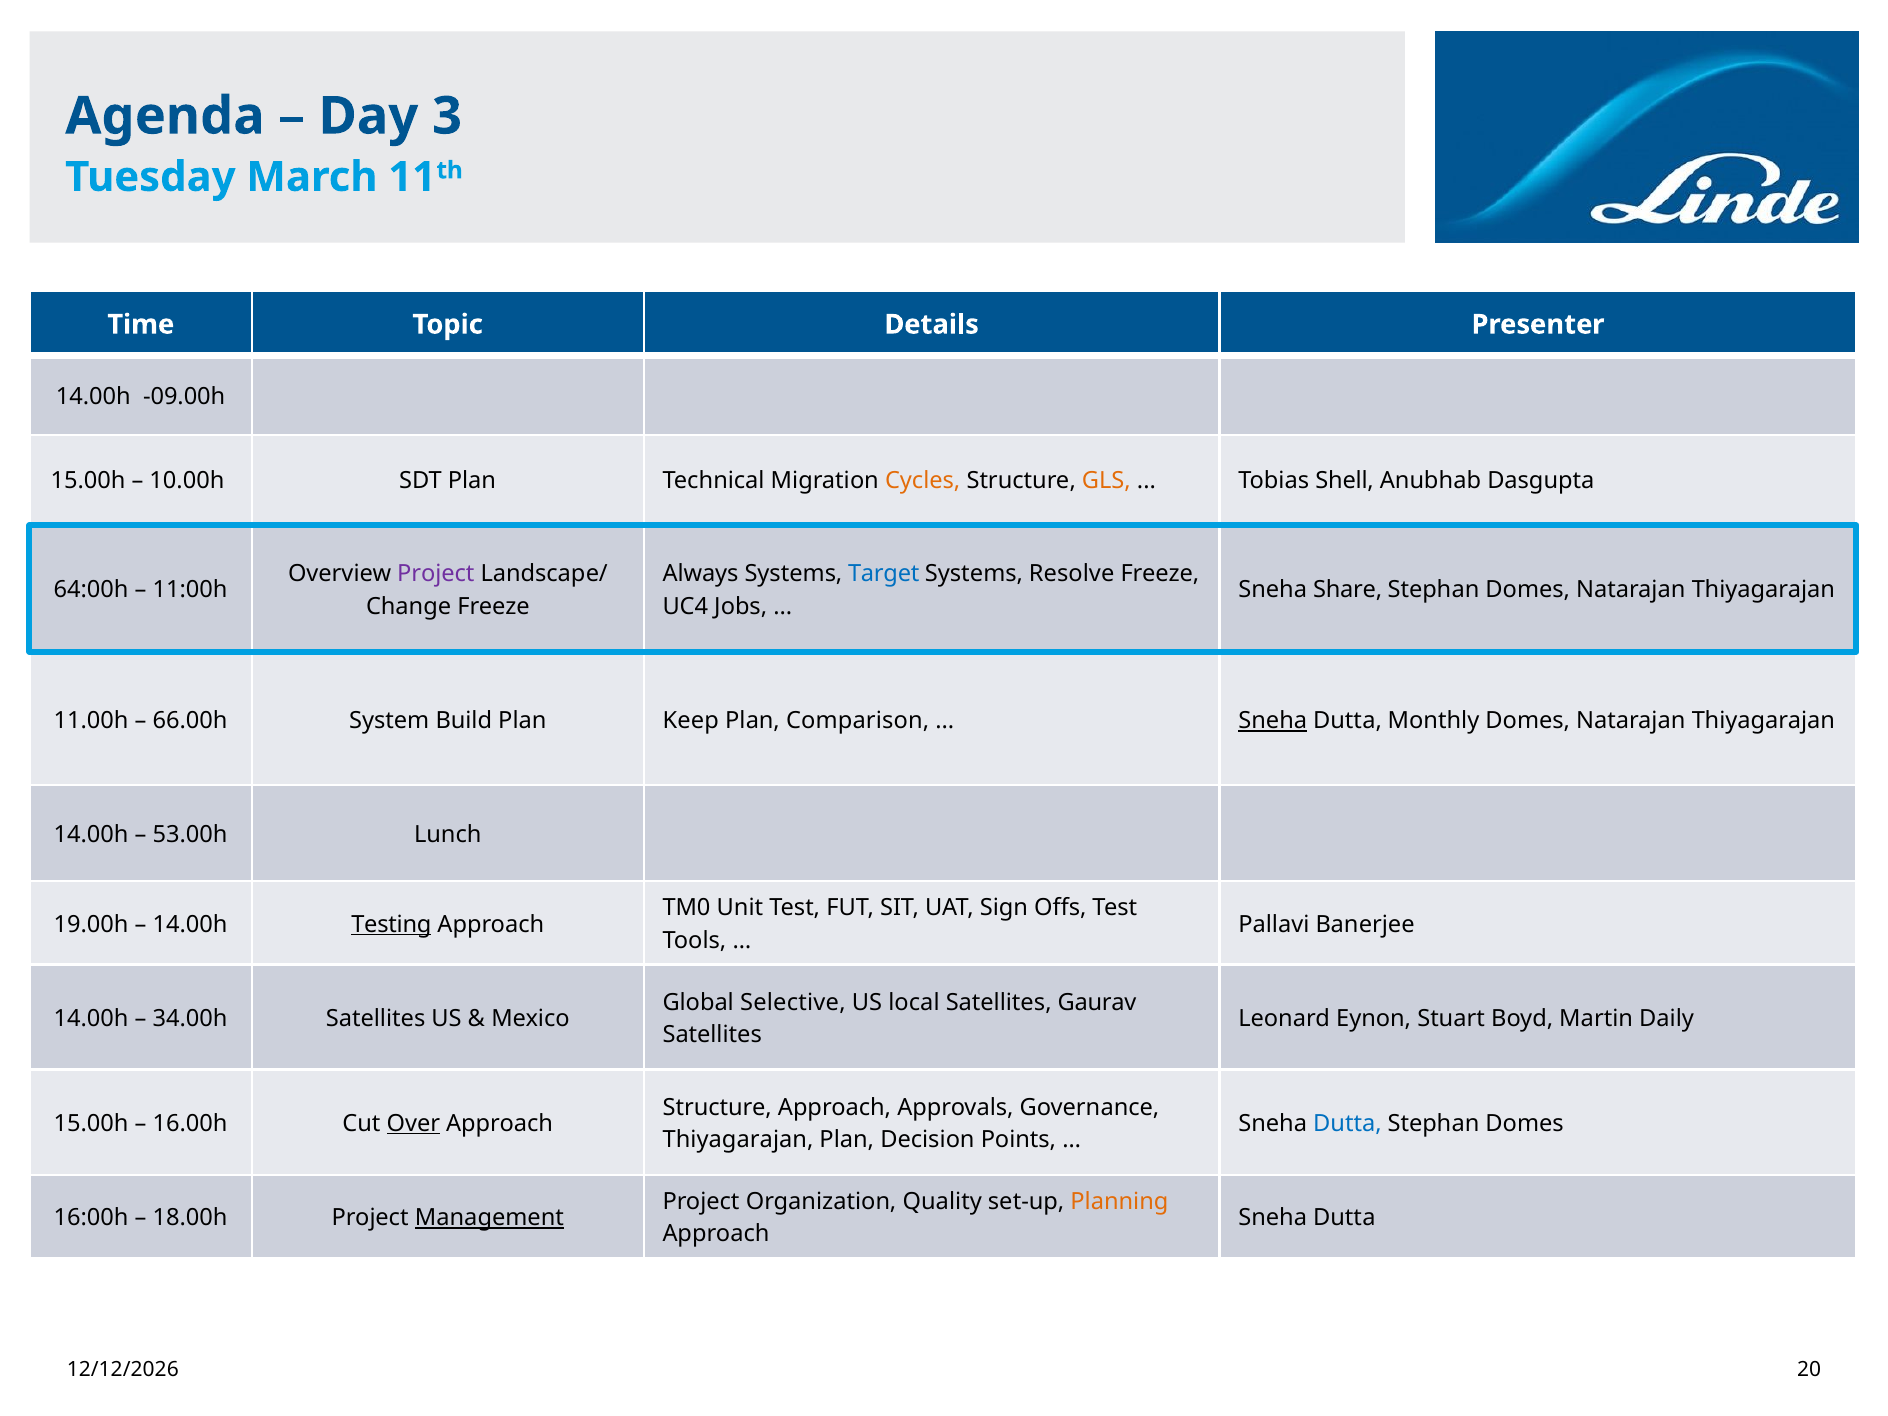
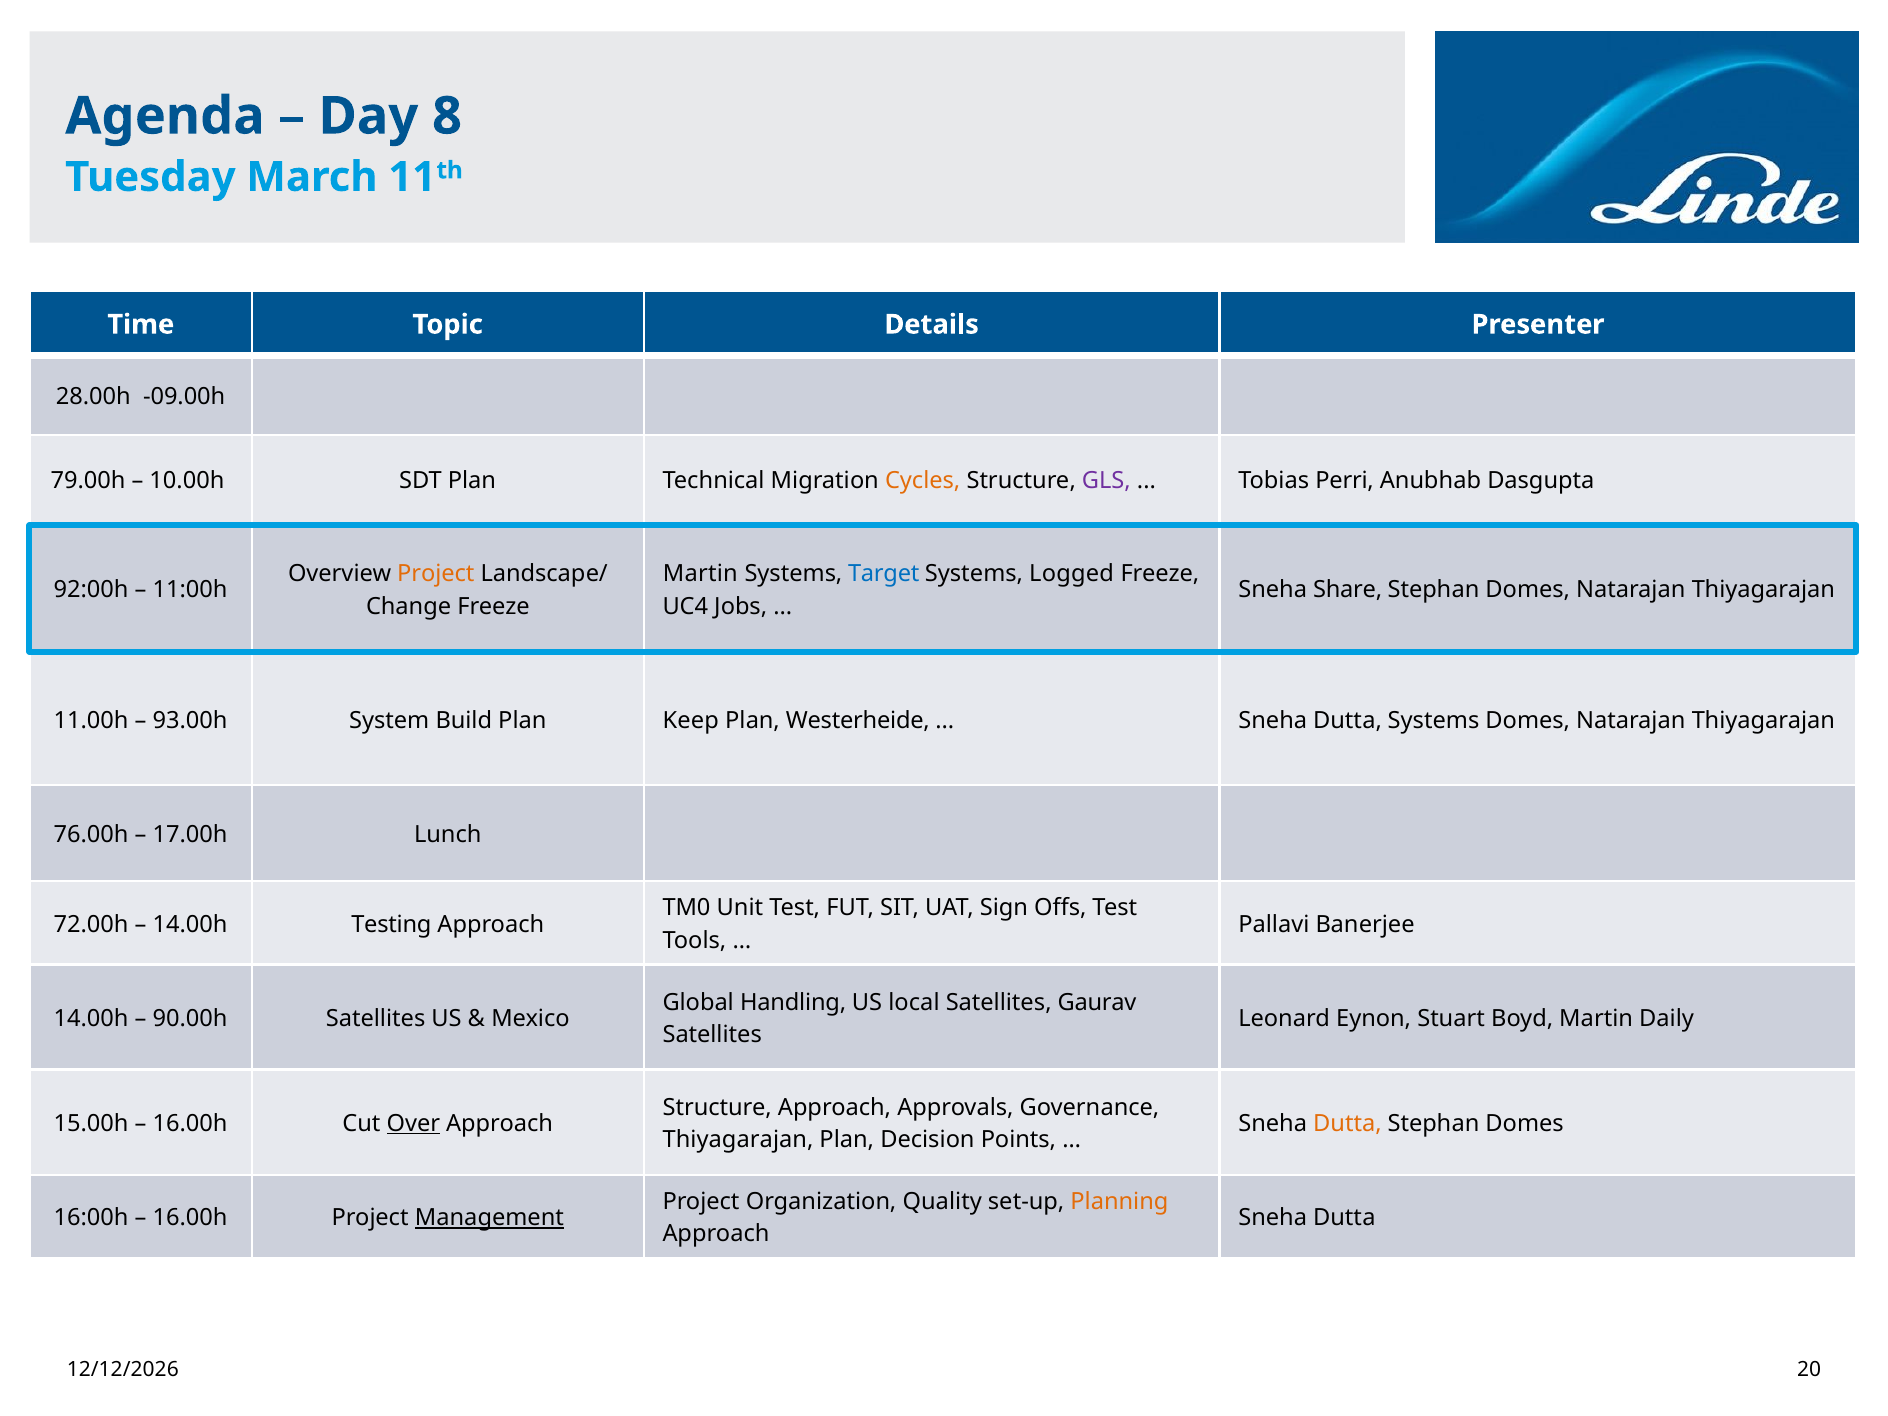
3: 3 -> 8 (447, 116)
14.00h: 14.00h -> 28.00h (93, 396)
15.00h: 15.00h -> 79.00h (88, 481)
GLS colour: orange -> purple (1106, 481)
Shell: Shell -> Perri (1345, 481)
Project colour: purple -> orange (436, 574)
Always: Always -> Martin (700, 574)
Resolve: Resolve -> Logged (1072, 574)
64:00h: 64:00h -> 92:00h (91, 590)
66.00h: 66.00h -> 93.00h (190, 721)
Comparison: Comparison -> Westerheide (858, 721)
Sneha underline: present -> none (1273, 721)
Dutta Monthly: Monthly -> Systems (1433, 721)
14.00h: 14.00h -> 76.00h (91, 834)
53.00h: 53.00h -> 17.00h (190, 834)
19.00h: 19.00h -> 72.00h (91, 924)
Testing underline: present -> none (391, 924)
Selective: Selective -> Handling (793, 1002)
34.00h: 34.00h -> 90.00h (190, 1018)
Dutta colour: blue -> orange (1347, 1124)
18.00h: 18.00h -> 16.00h (190, 1218)
